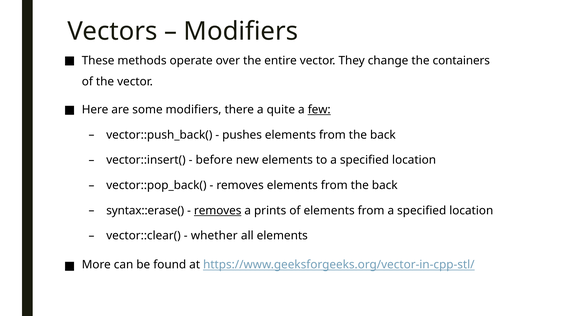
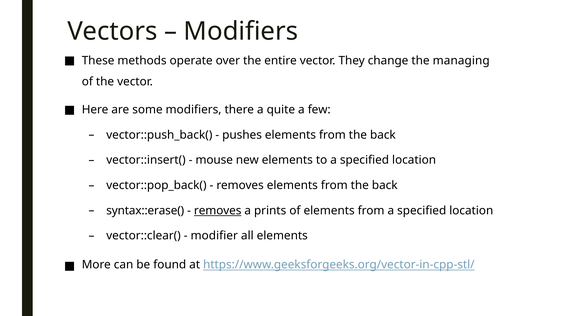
containers: containers -> managing (461, 61)
few underline: present -> none (319, 110)
before: before -> mouse (214, 160)
whether: whether -> modifier (214, 236)
